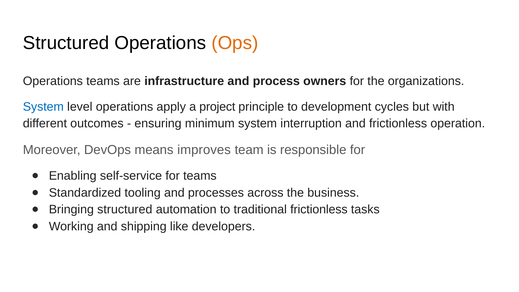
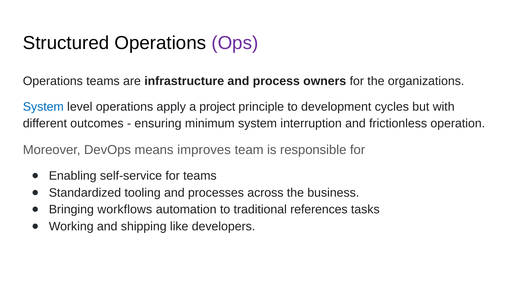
Ops colour: orange -> purple (235, 43)
Bringing structured: structured -> workflows (125, 210)
traditional frictionless: frictionless -> references (319, 210)
